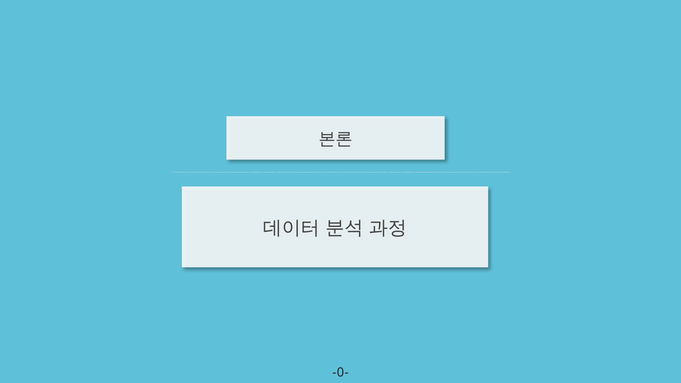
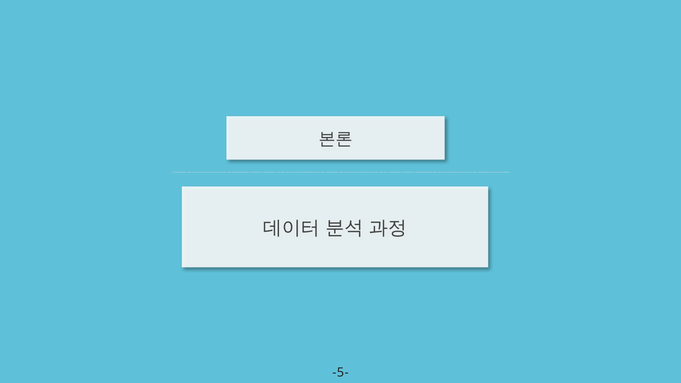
0: 0 -> 5 (341, 372)
